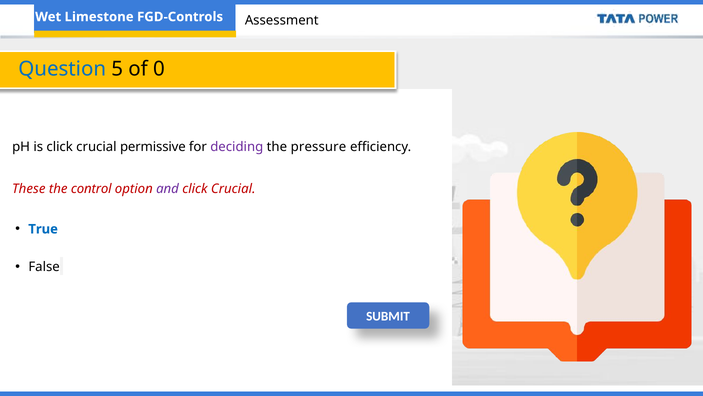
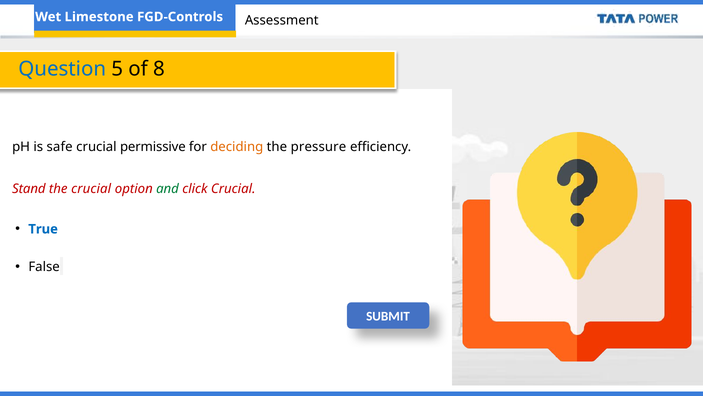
0: 0 -> 8 (159, 69)
is click: click -> safe (60, 147)
deciding colour: purple -> orange (237, 147)
These: These -> Stand (29, 189)
the control: control -> crucial (91, 189)
and colour: purple -> green (168, 189)
